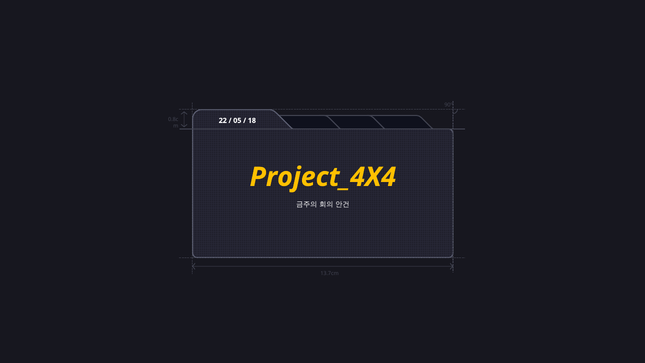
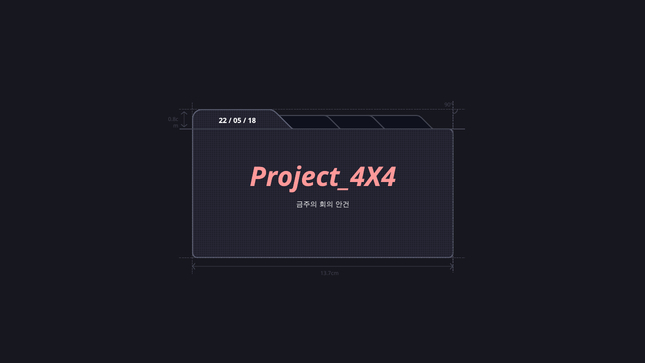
Project_4X4 colour: yellow -> pink (323, 177)
